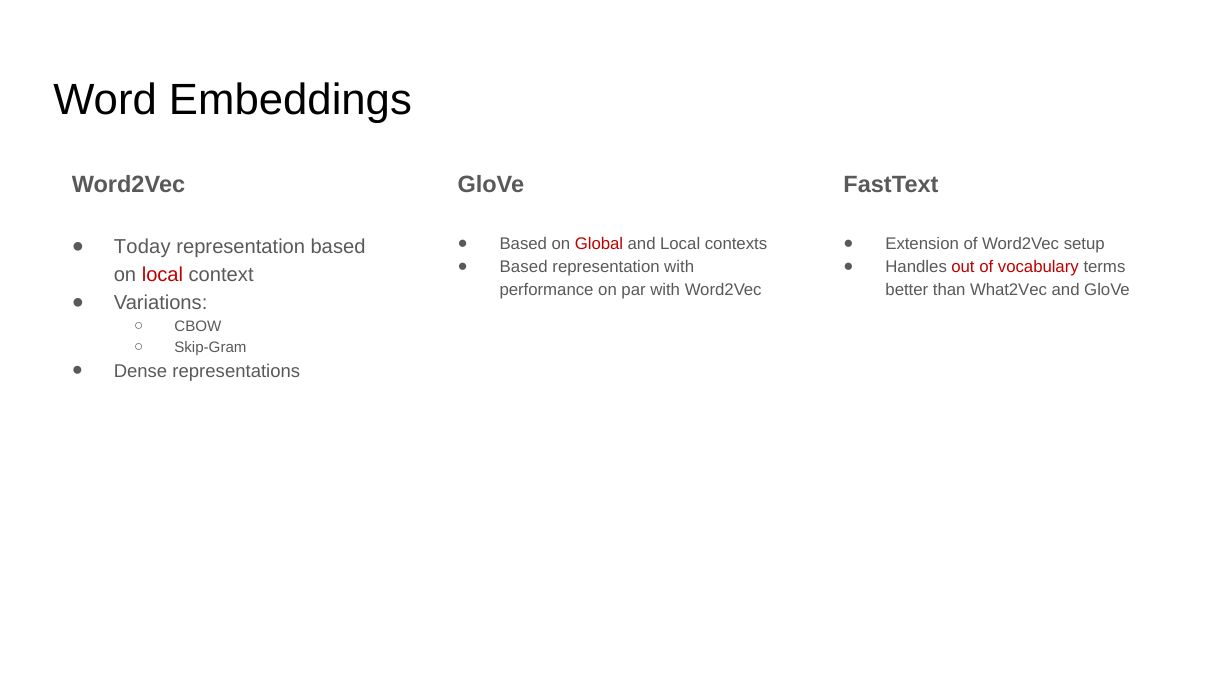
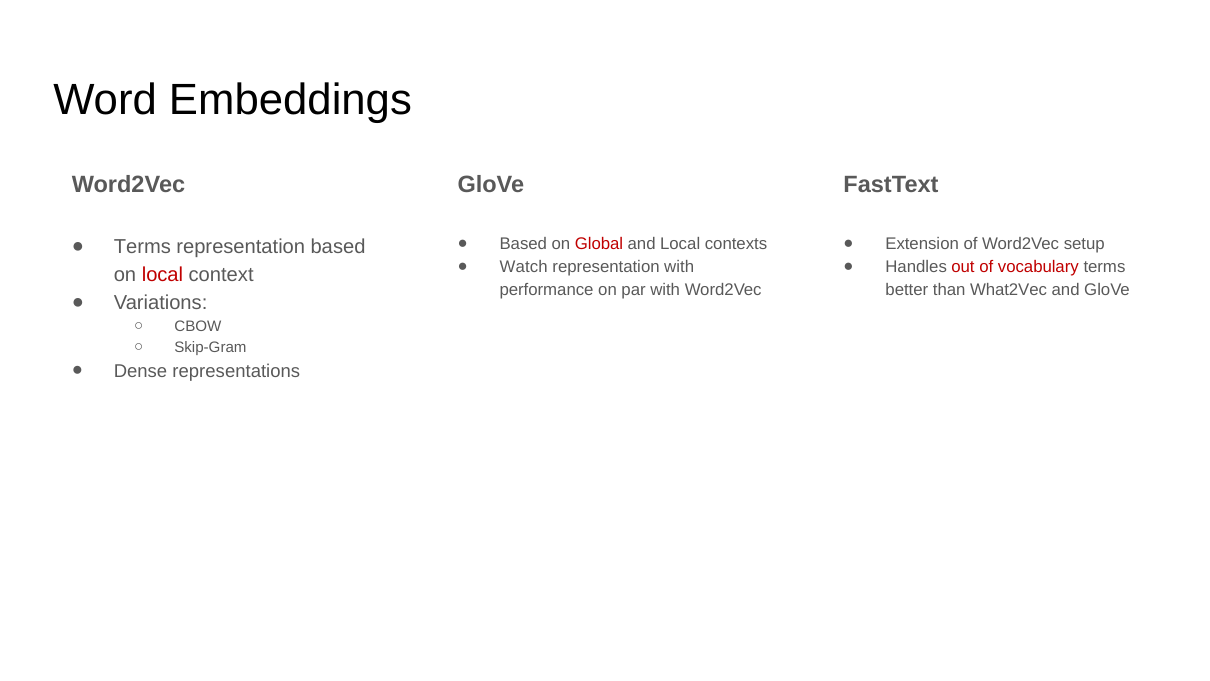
Today: Today -> Terms (142, 247)
Based: Based -> Watch (524, 267)
